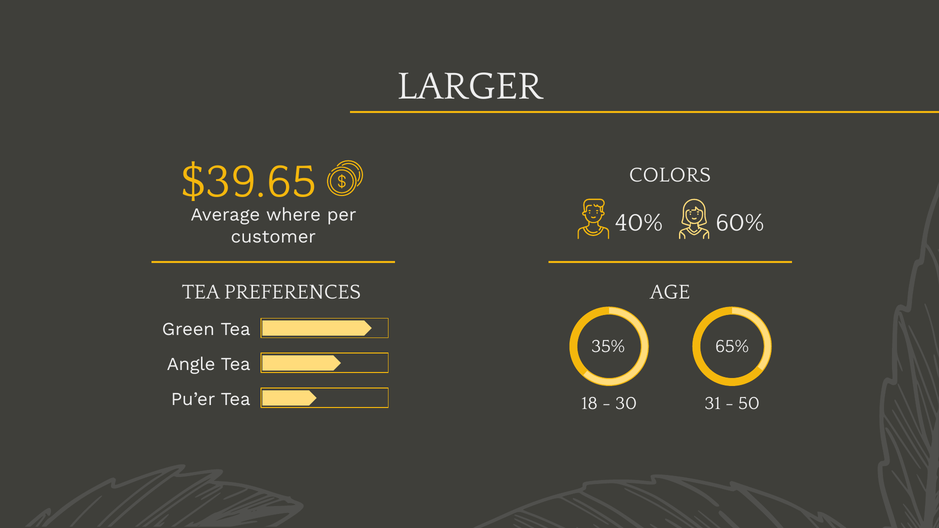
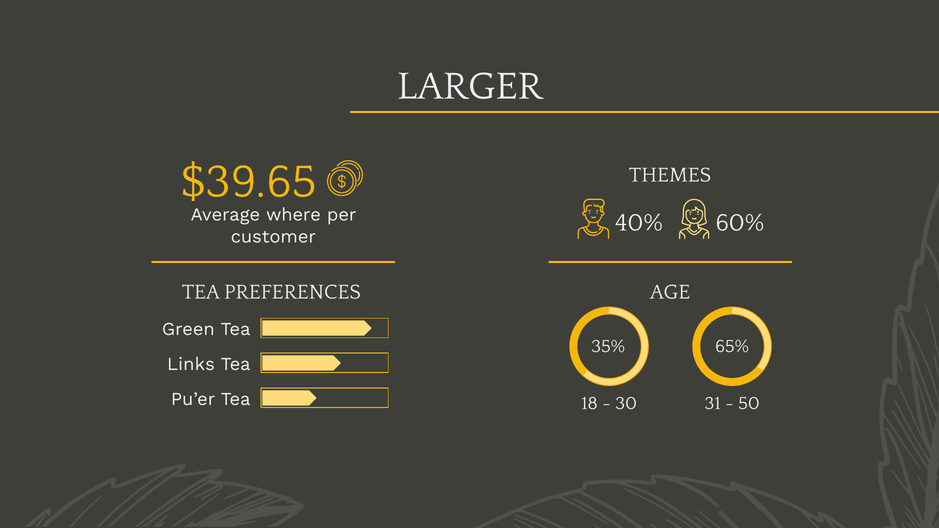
COLORS: COLORS -> THEMES (670, 175)
Angle: Angle -> Links (191, 364)
